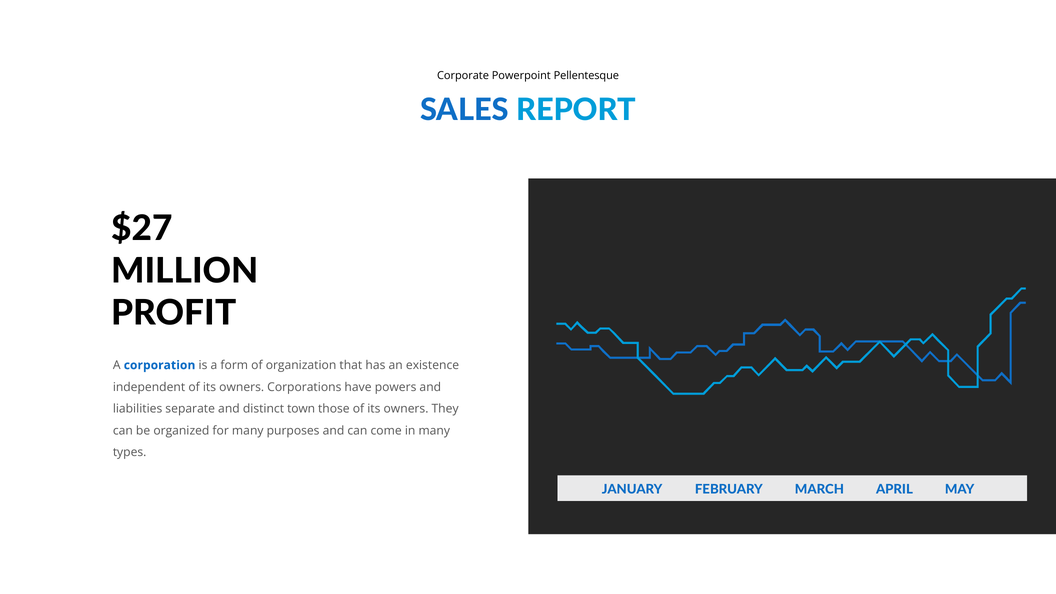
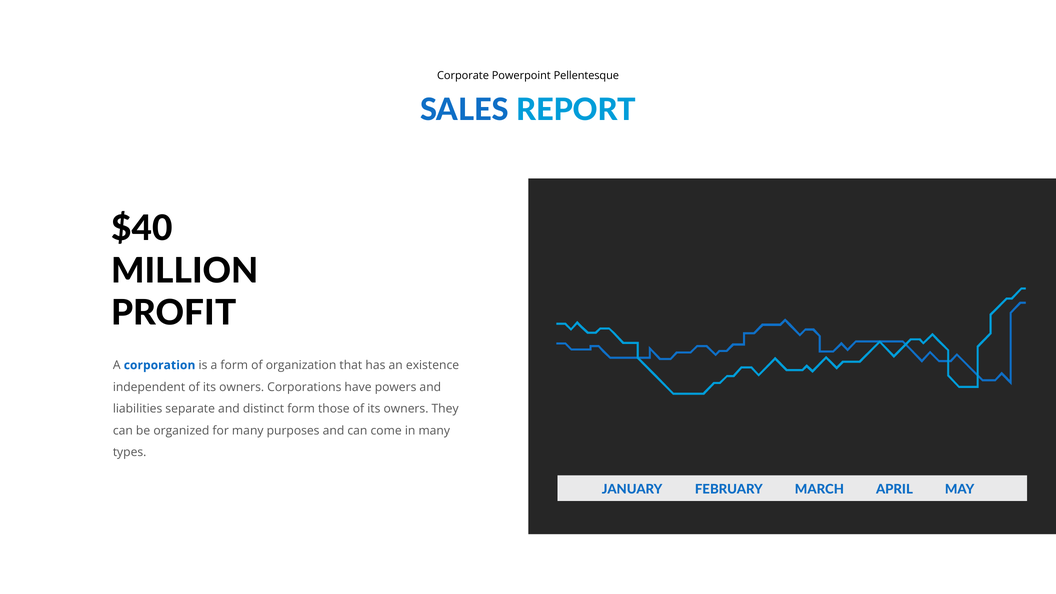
$27: $27 -> $40 (142, 229)
distinct town: town -> form (301, 409)
